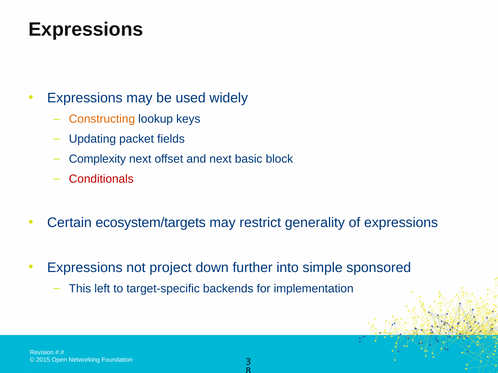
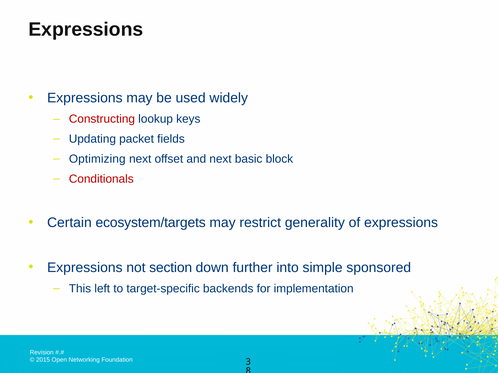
Constructing colour: orange -> red (102, 119)
Complexity: Complexity -> Optimizing (97, 159)
project: project -> section (171, 268)
